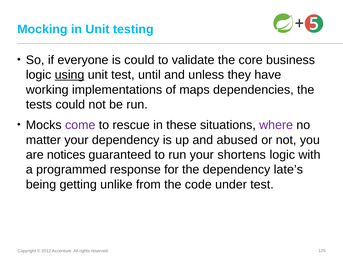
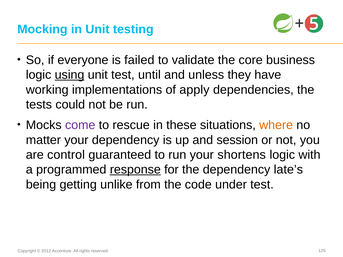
is could: could -> failed (139, 60)
maps: maps -> apply (194, 90)
where colour: purple -> orange (276, 125)
abused: abused -> session (237, 140)
notices: notices -> control (66, 155)
response underline: none -> present (135, 170)
